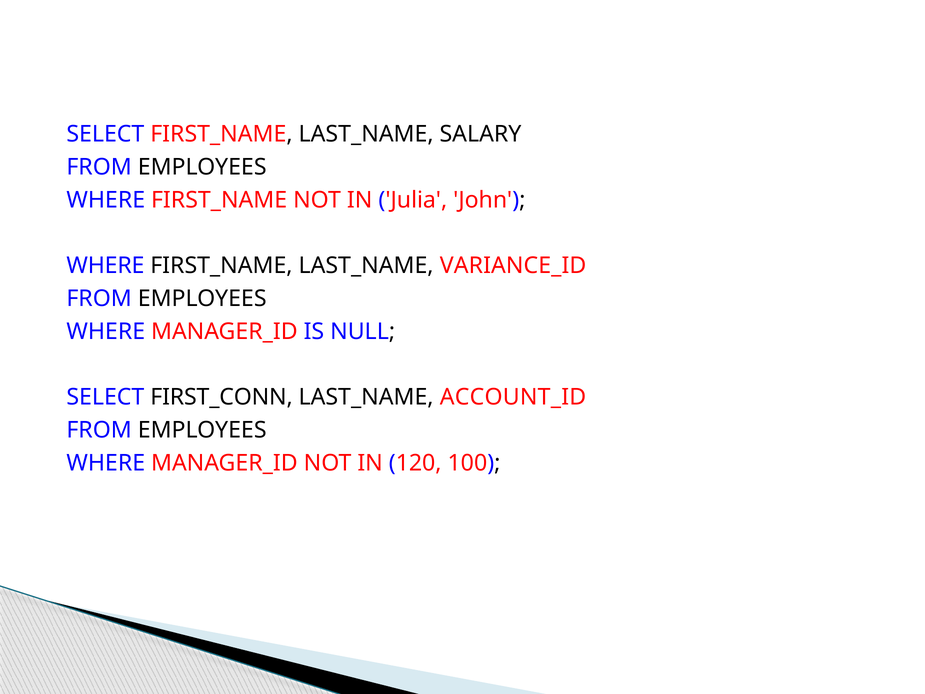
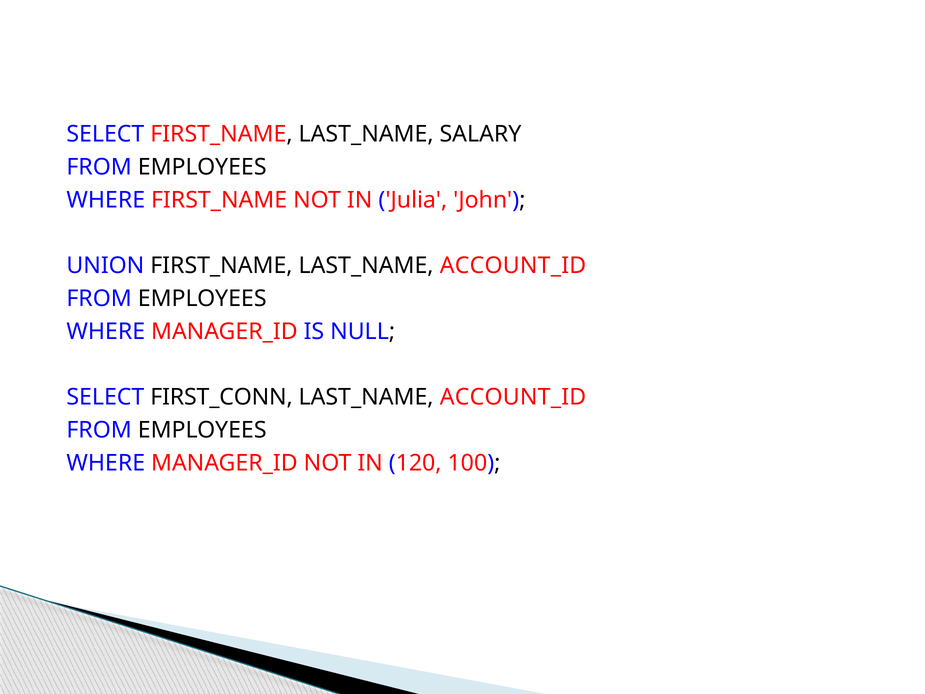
WHERE: WHERE -> UNION (105, 266)
FIRST_NAME LAST_NAME VARIANCE_ID: VARIANCE_ID -> ACCOUNT_ID (513, 266)
